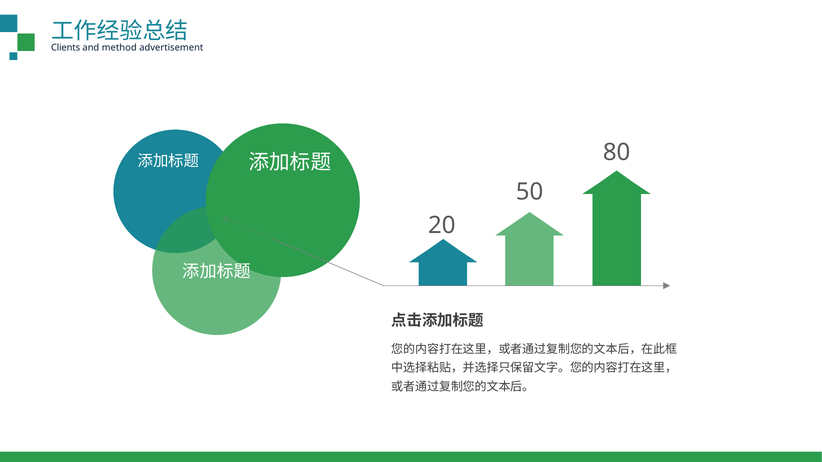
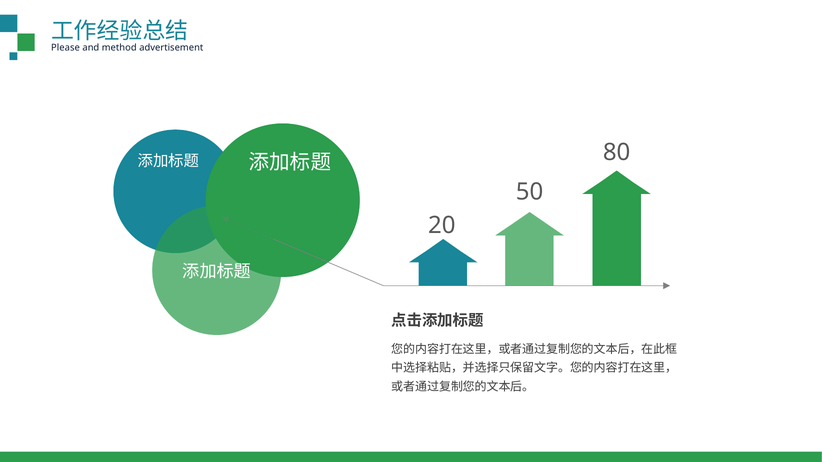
Clients: Clients -> Please (65, 48)
